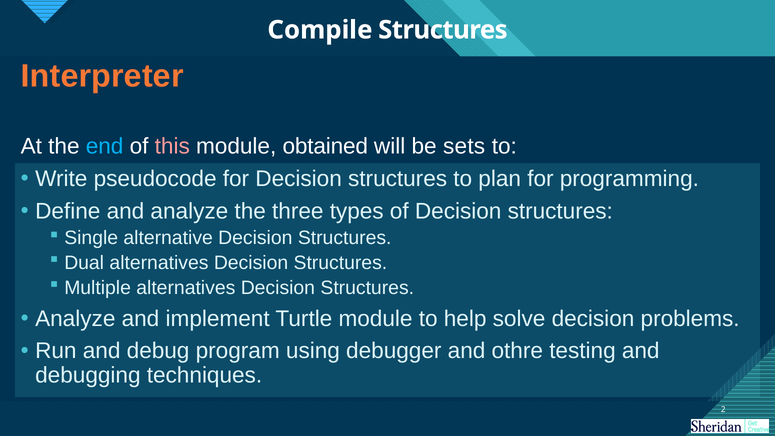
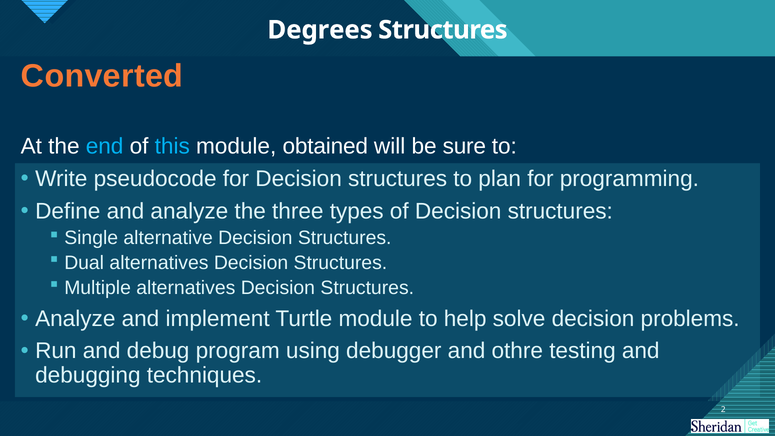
Compile: Compile -> Degrees (320, 30)
Interpreter: Interpreter -> Converted (102, 76)
this colour: pink -> light blue (172, 146)
sets: sets -> sure (464, 146)
